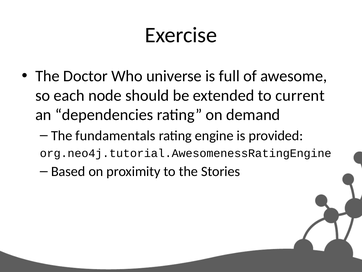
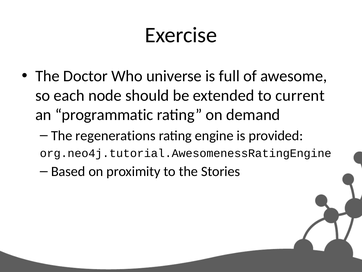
dependencies: dependencies -> programmatic (104, 115)
fundamentals: fundamentals -> regenerations (116, 135)
